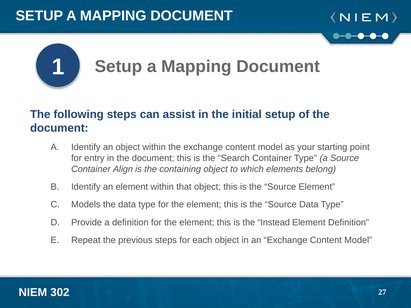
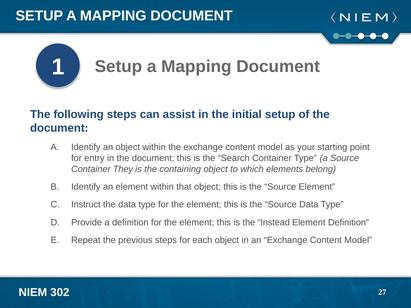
Align: Align -> They (123, 169)
Models: Models -> Instruct (86, 205)
